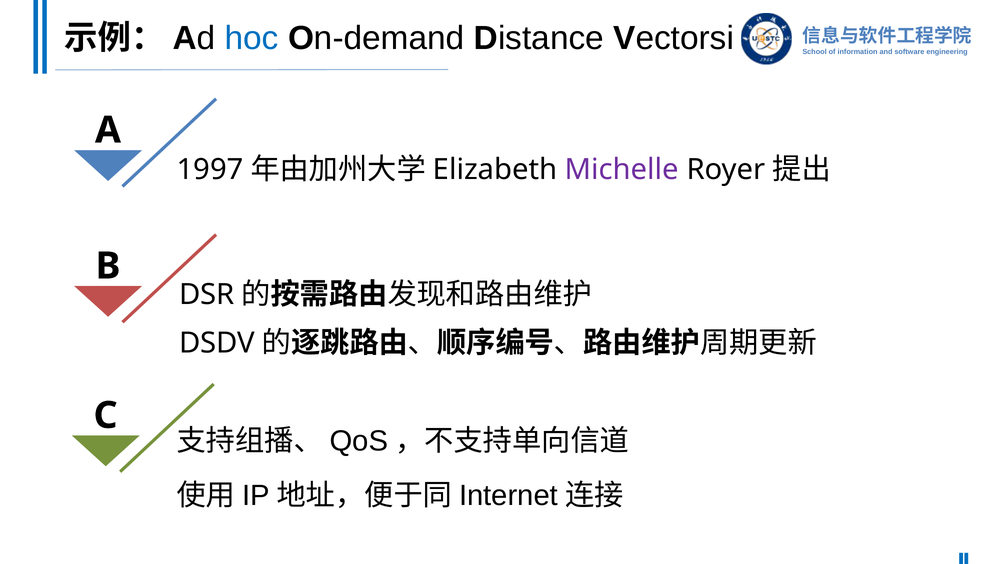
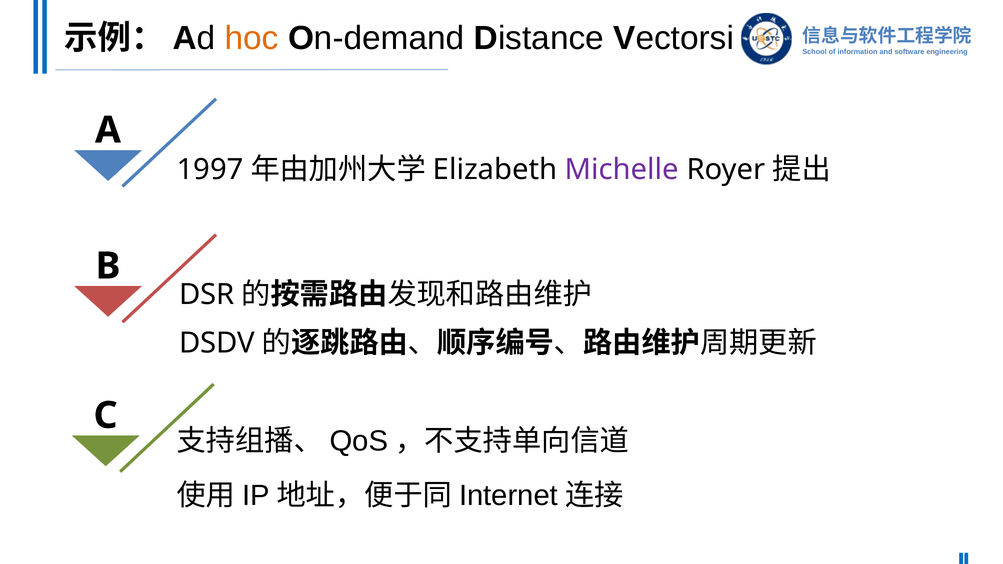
hoc colour: blue -> orange (252, 38)
